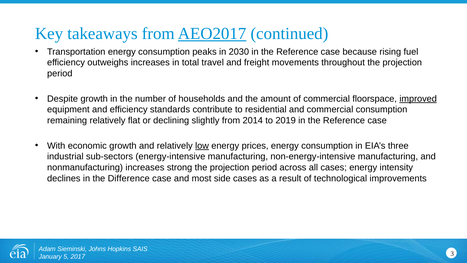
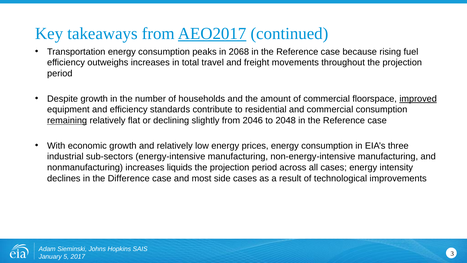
2030: 2030 -> 2068 (239, 52)
remaining underline: none -> present (67, 120)
2014: 2014 -> 2046 (253, 120)
2019: 2019 -> 2048 (286, 120)
low underline: present -> none (202, 146)
strong: strong -> liquids (180, 167)
